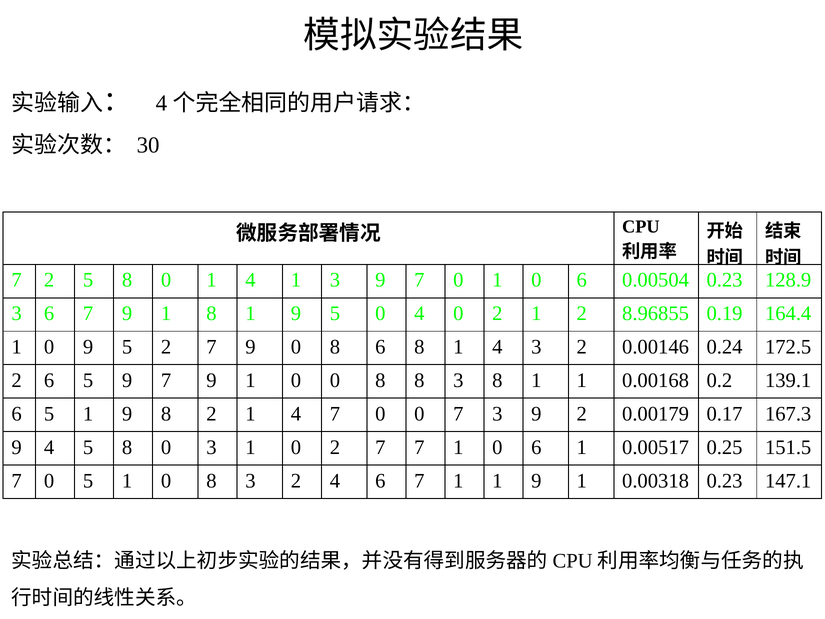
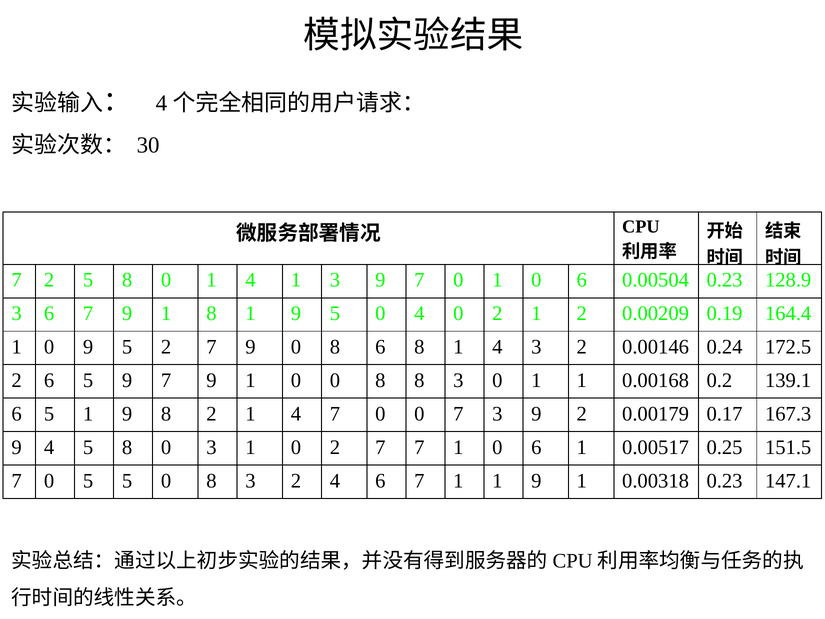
8.96855: 8.96855 -> 0.00209 (656, 313)
3 8: 8 -> 0 (497, 380)
0 5 1: 1 -> 5 (127, 481)
